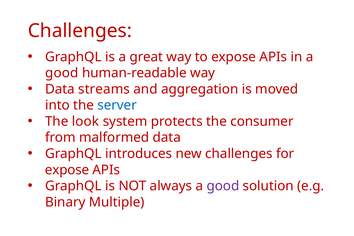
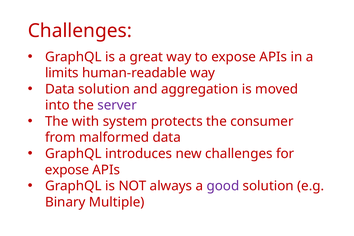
good: good -> limits (62, 73)
Data streams: streams -> solution (104, 89)
server colour: blue -> purple (117, 105)
look: look -> with (86, 121)
